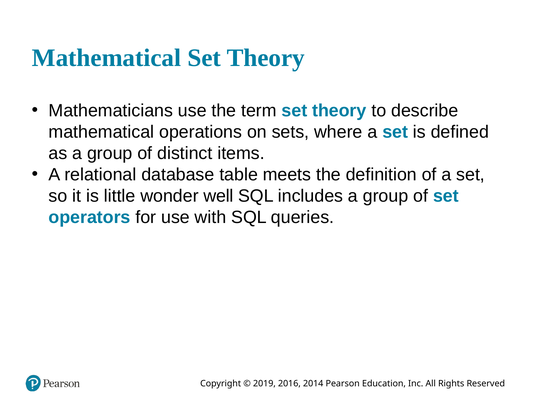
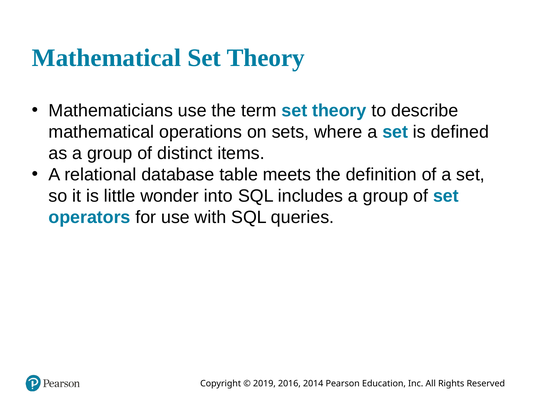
well: well -> into (218, 196)
